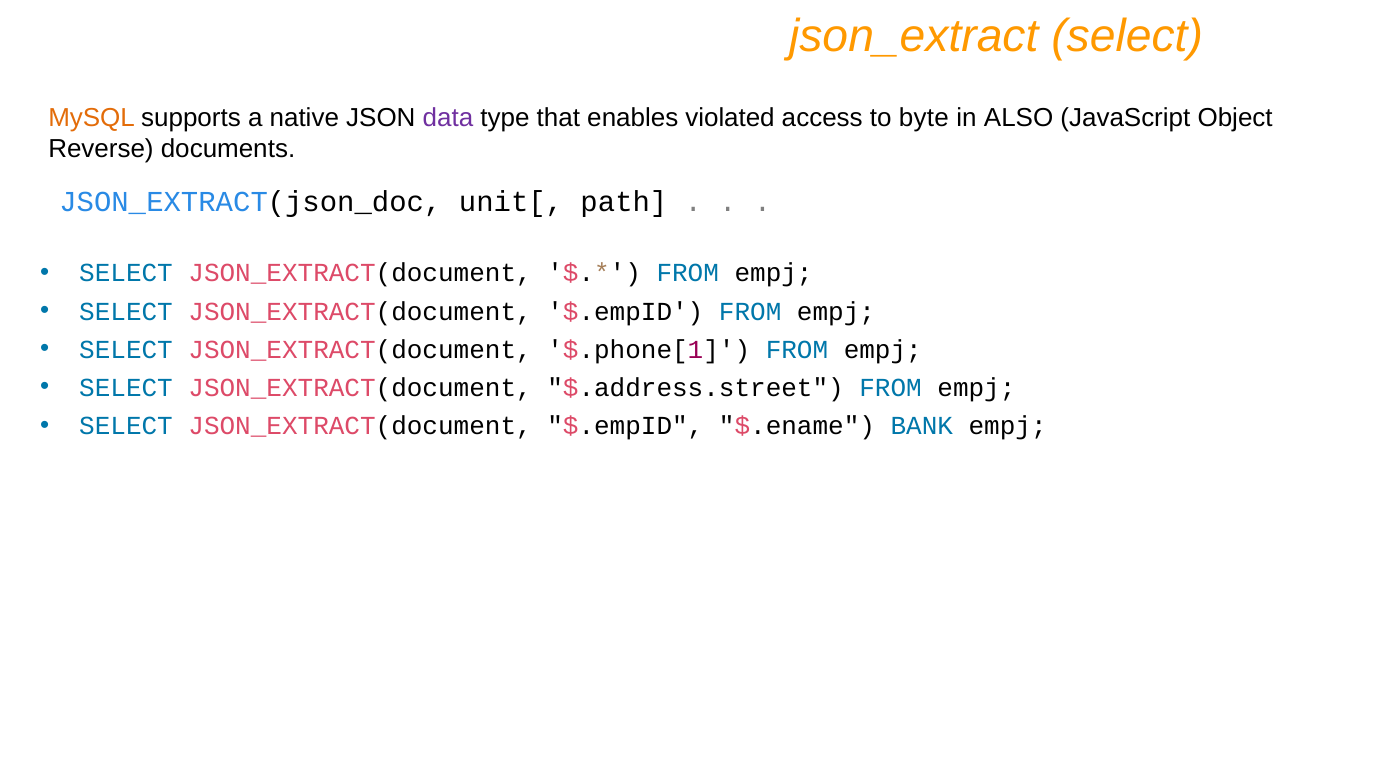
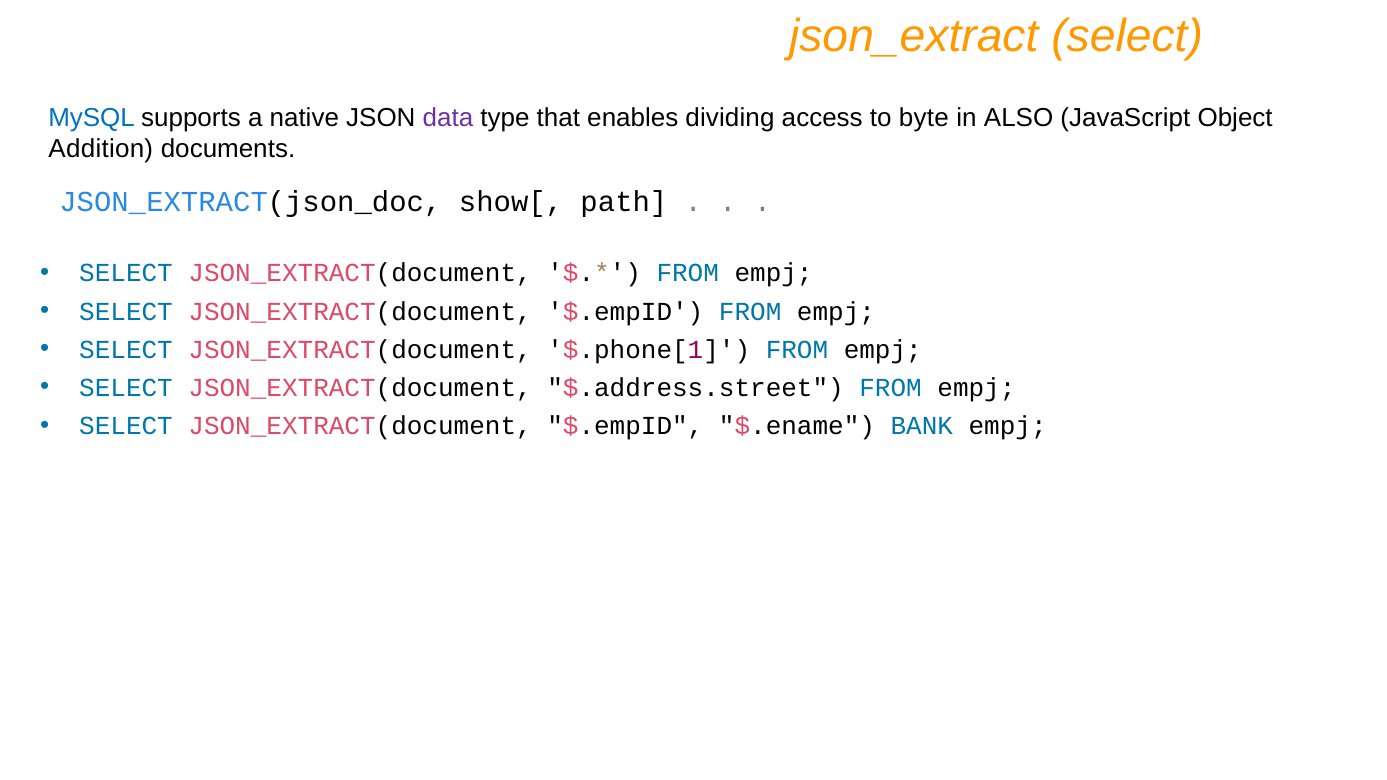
MySQL colour: orange -> blue (92, 118)
violated: violated -> dividing (730, 118)
Reverse: Reverse -> Addition (101, 149)
unit[: unit[ -> show[ (511, 202)
